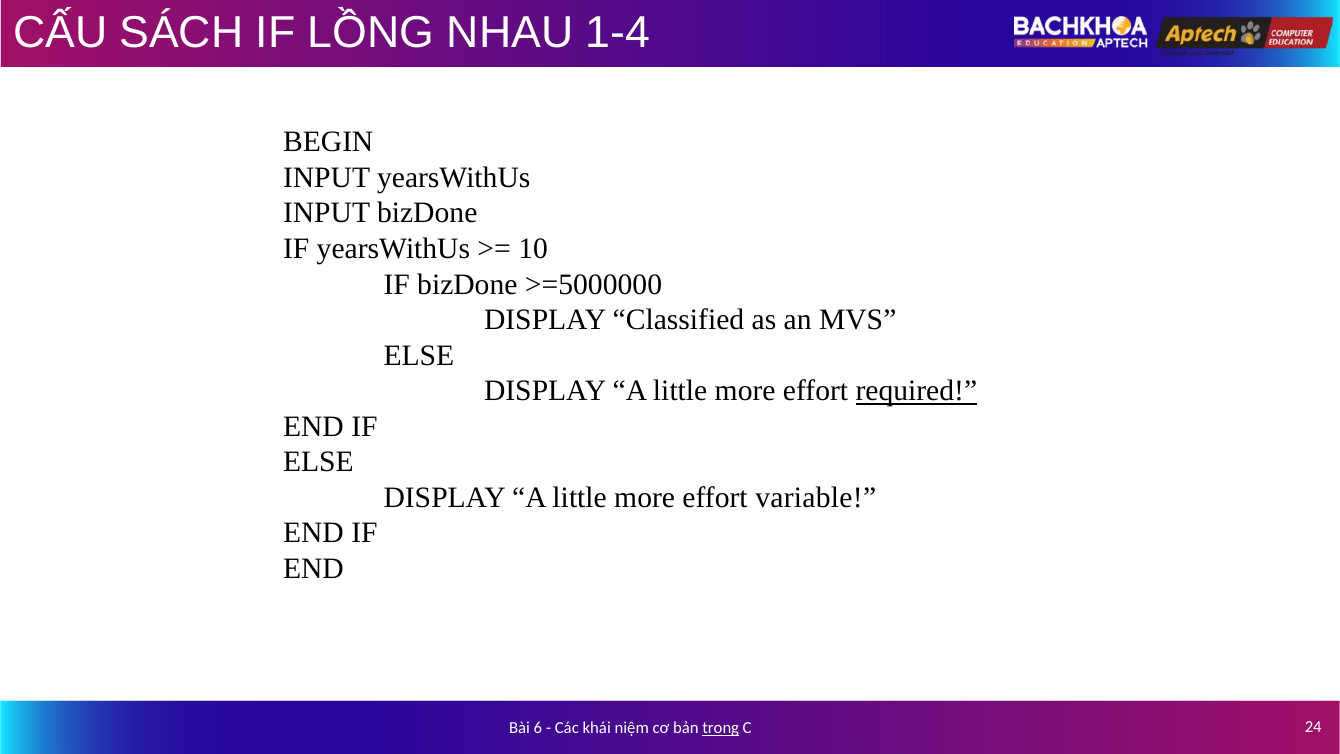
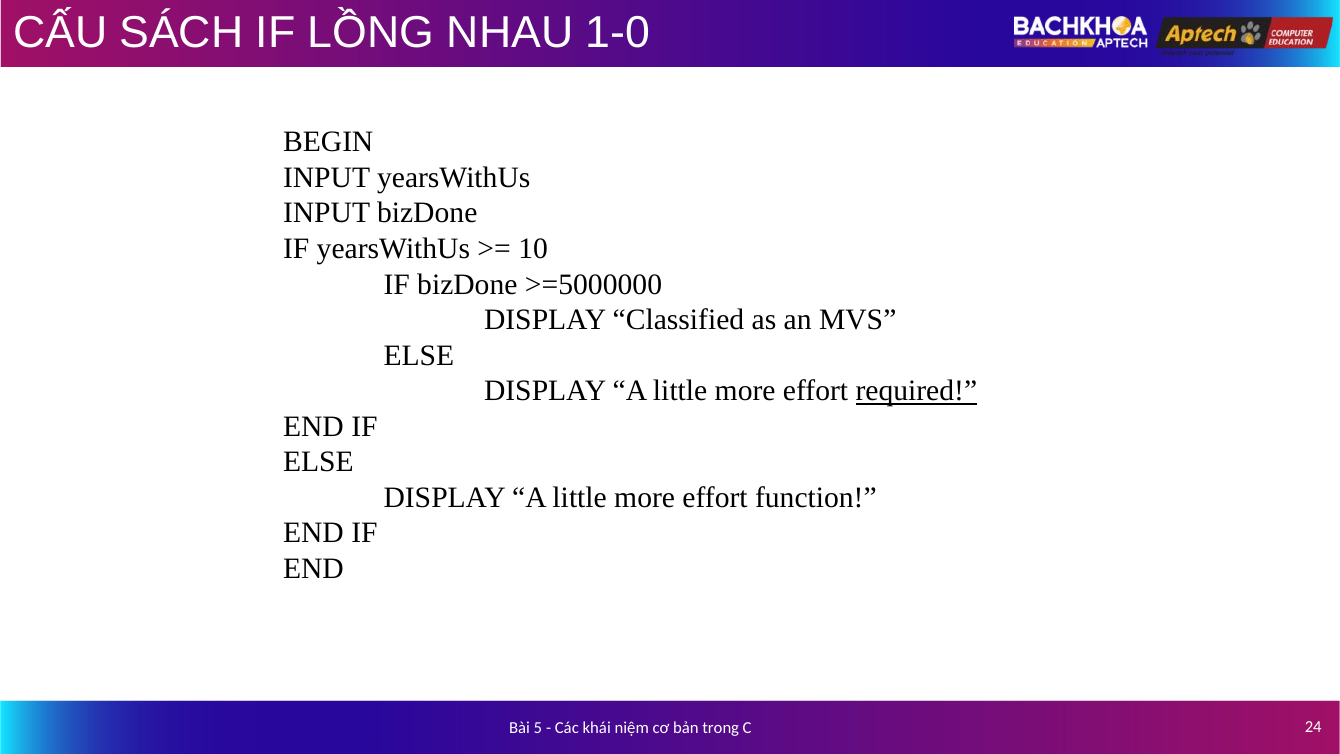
1-4: 1-4 -> 1-0 (618, 32)
variable: variable -> function (816, 497)
6: 6 -> 5 (538, 728)
trong underline: present -> none (721, 728)
